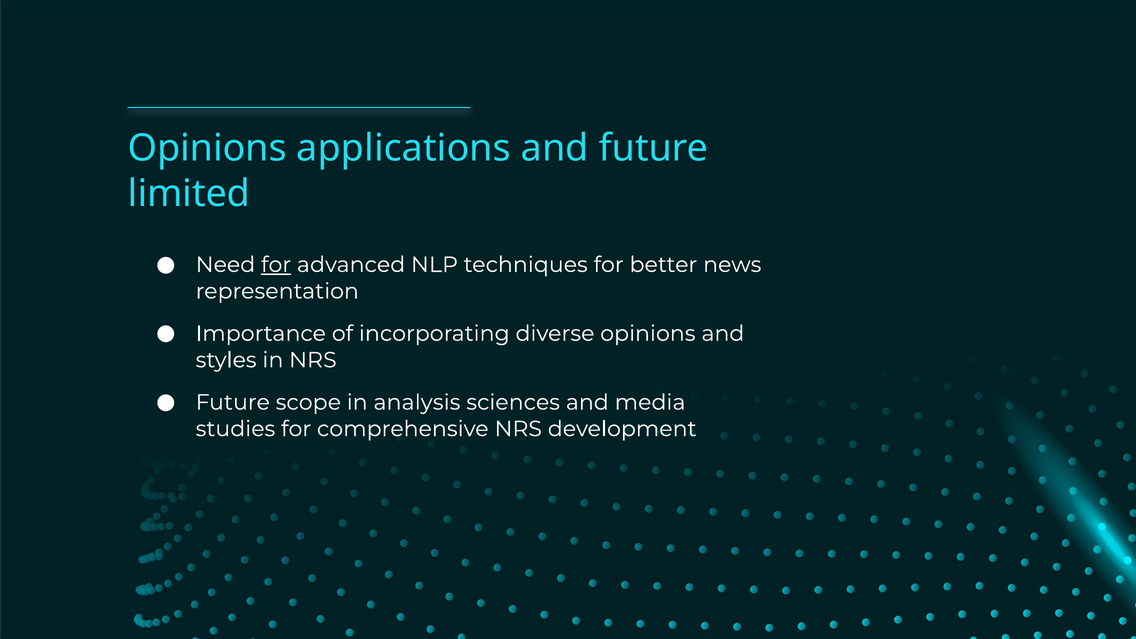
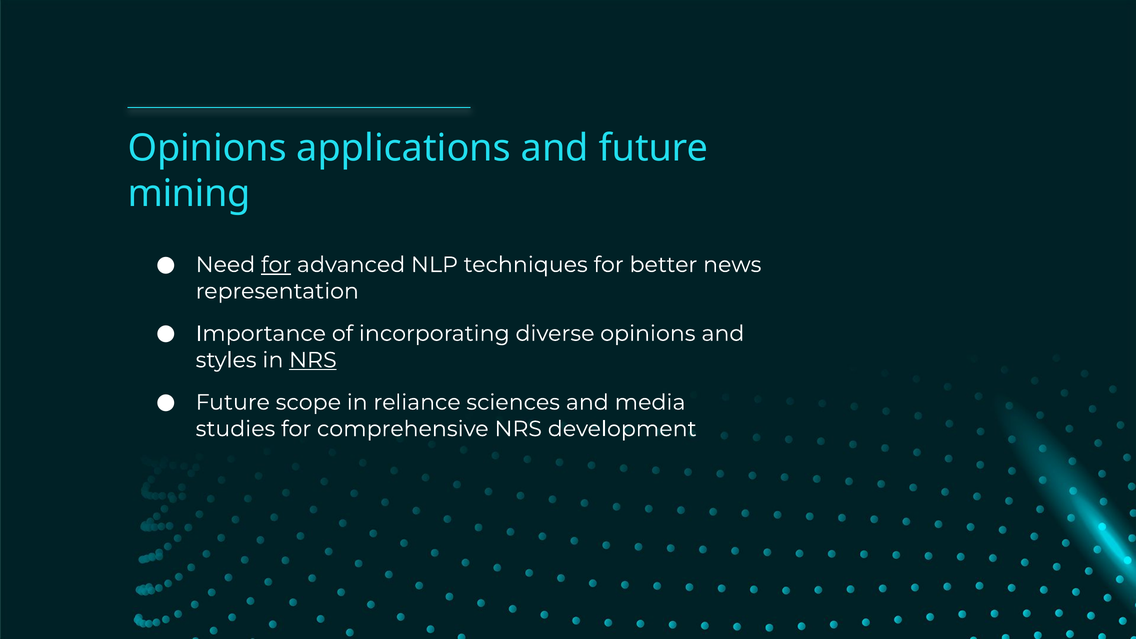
limited: limited -> mining (189, 194)
NRS underline: none -> present (313, 360)
analysis: analysis -> reliance (417, 402)
